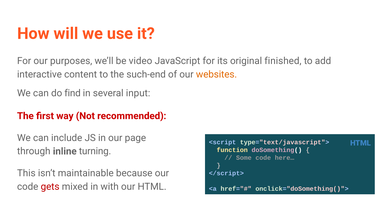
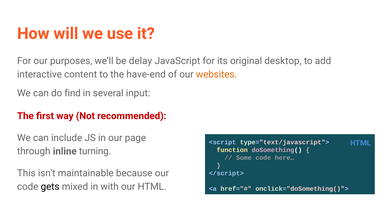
video: video -> delay (141, 61)
finished: finished -> desktop (283, 61)
such-end: such-end -> have-end (146, 74)
gets colour: red -> black (50, 187)
